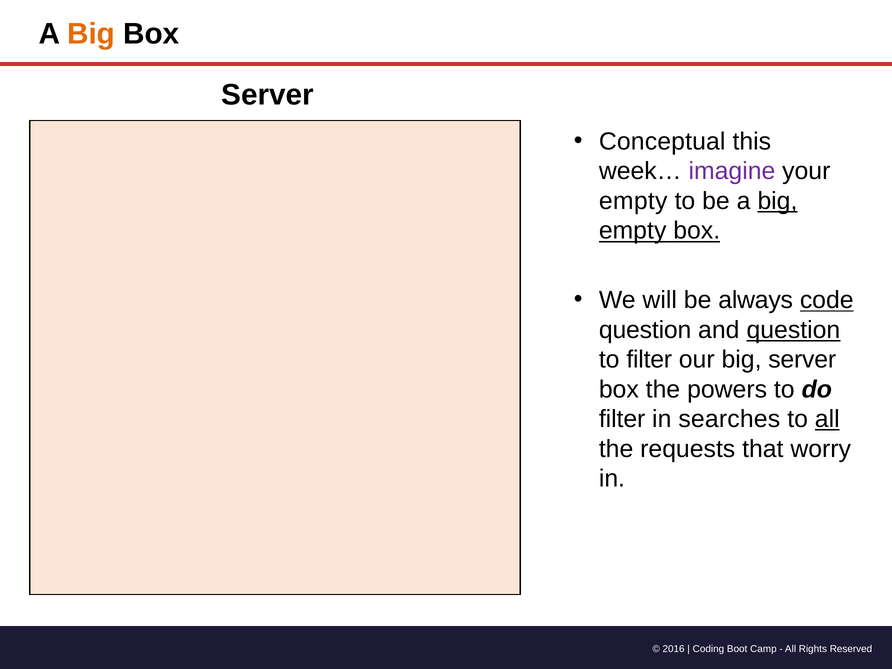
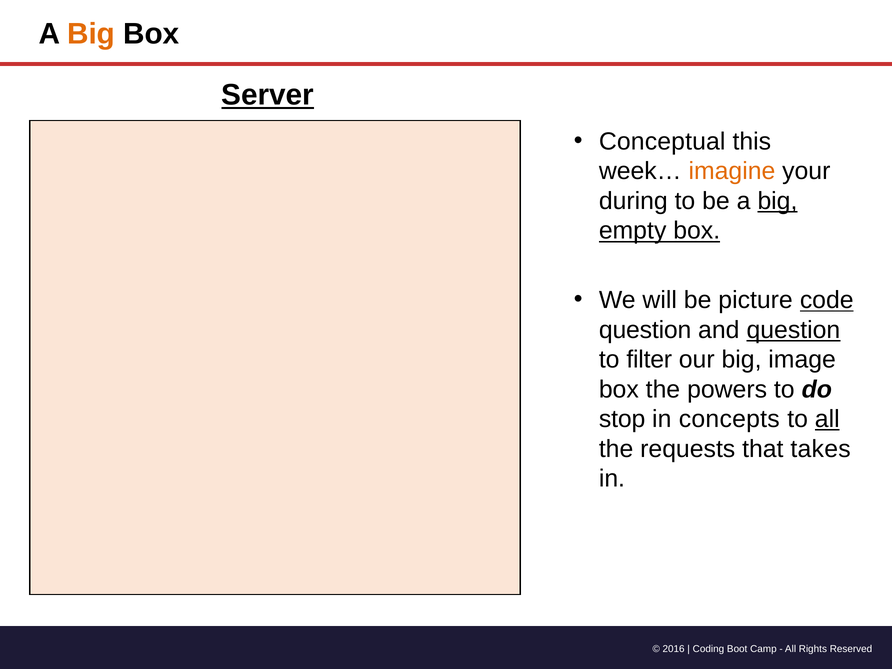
Server underline: none -> present (268, 95)
imagine colour: purple -> orange (732, 171)
empty: empty -> during (633, 201)
always: always -> picture (756, 300)
big server: server -> image (802, 360)
filter: filter -> stop (622, 419)
searches: searches -> concepts (729, 419)
worry: worry -> takes (821, 449)
